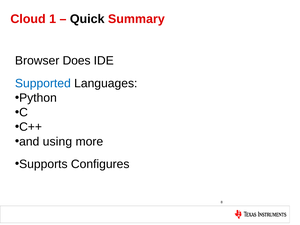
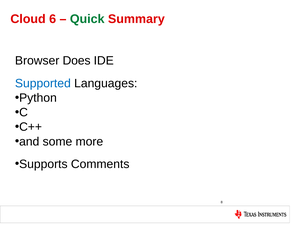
1: 1 -> 6 (53, 19)
Quick colour: black -> green (87, 19)
using: using -> some (57, 141)
Configures: Configures -> Comments (100, 164)
